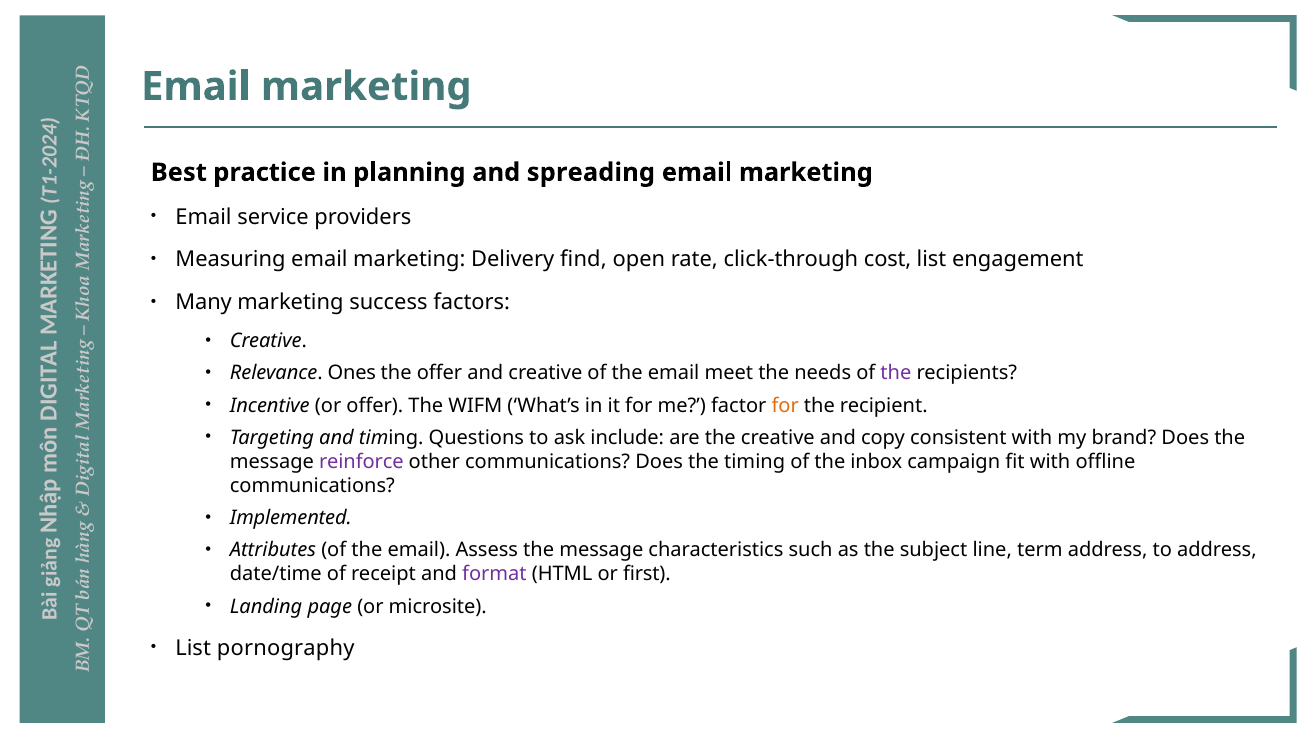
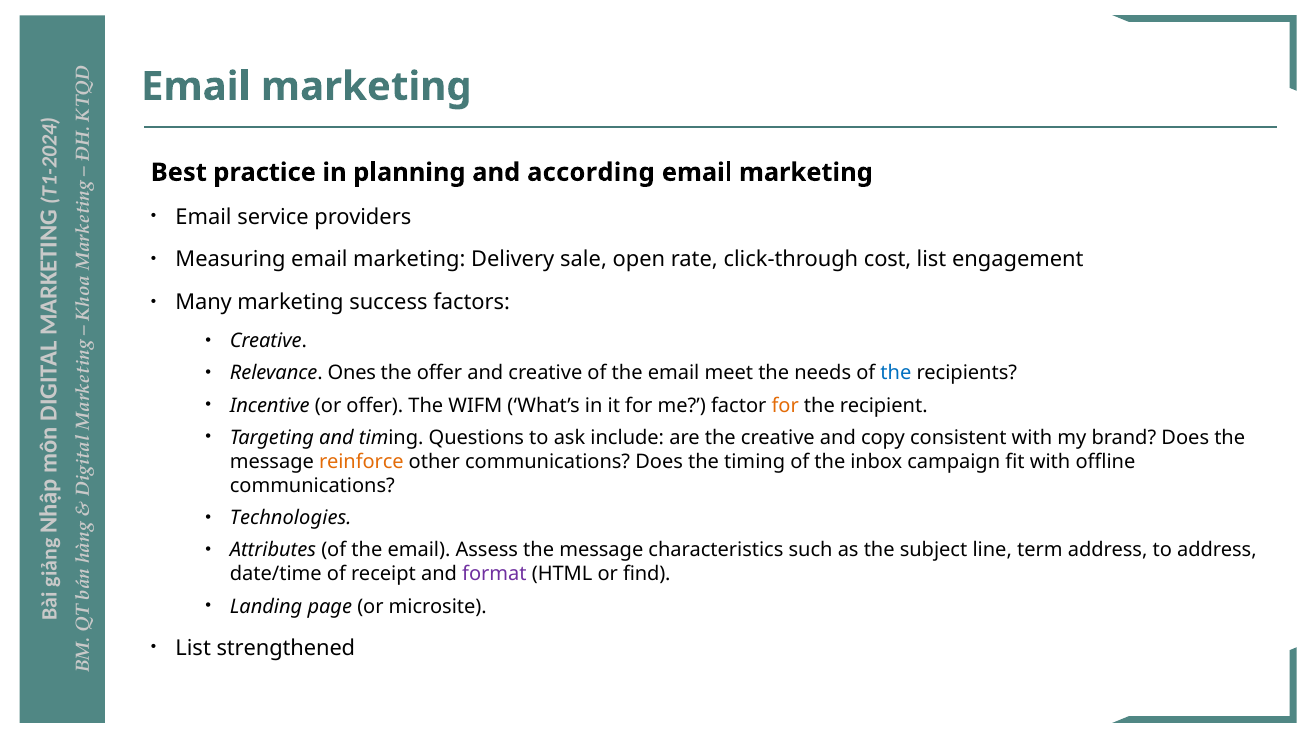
spreading: spreading -> according (591, 173)
find: find -> sale (583, 260)
the colour: purple -> blue (896, 374)
reinforce colour: purple -> orange (361, 462)
Implemented: Implemented -> Technologies (291, 518)
first: first -> find (647, 575)
pornography: pornography -> strengthened (286, 648)
